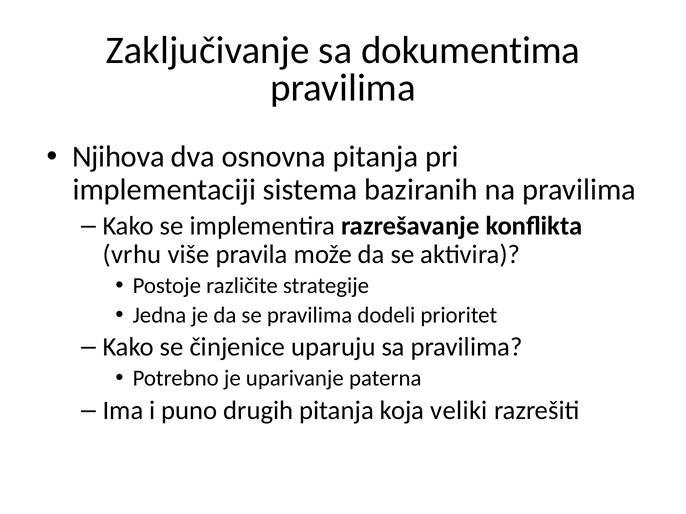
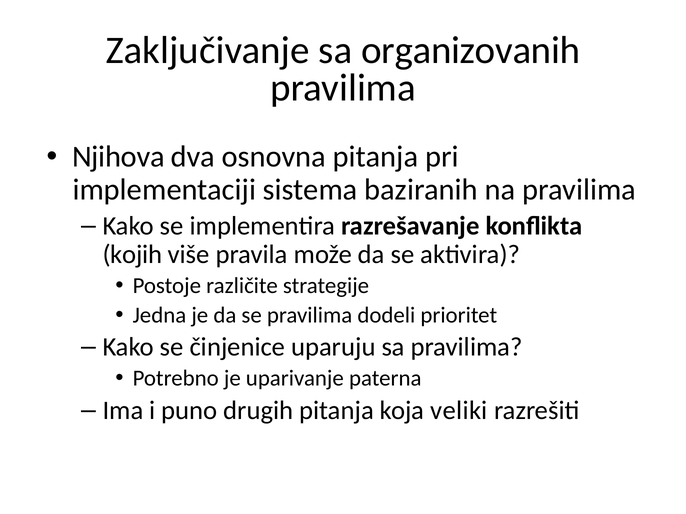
dokumentima: dokumentima -> organizovanih (471, 51)
vrhu: vrhu -> kojih (132, 255)
